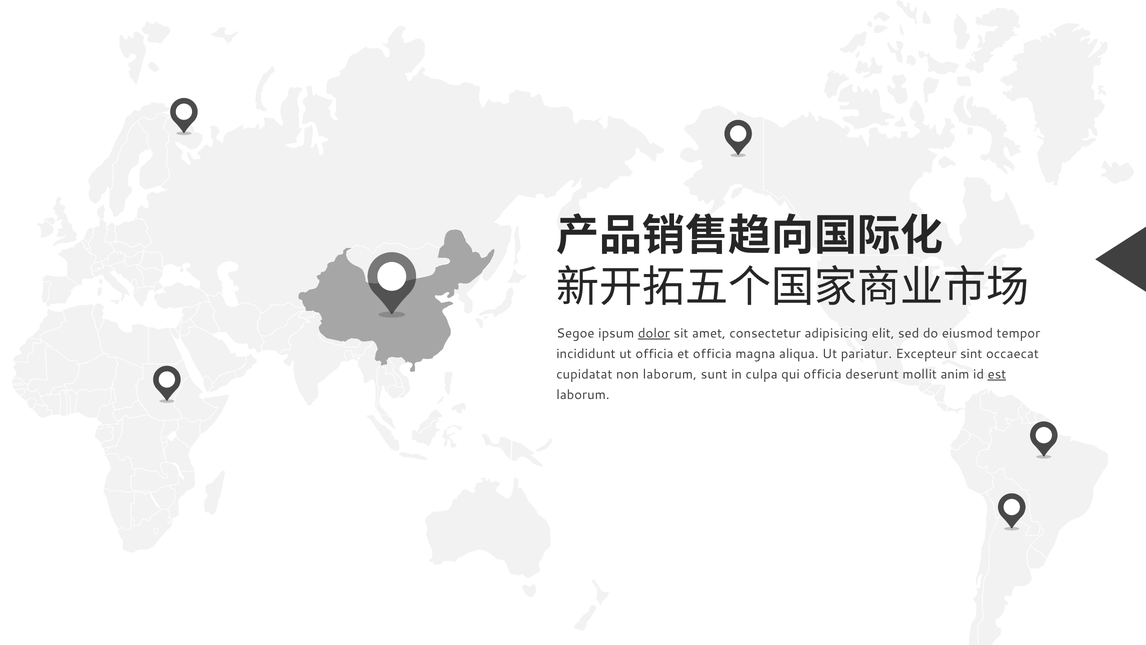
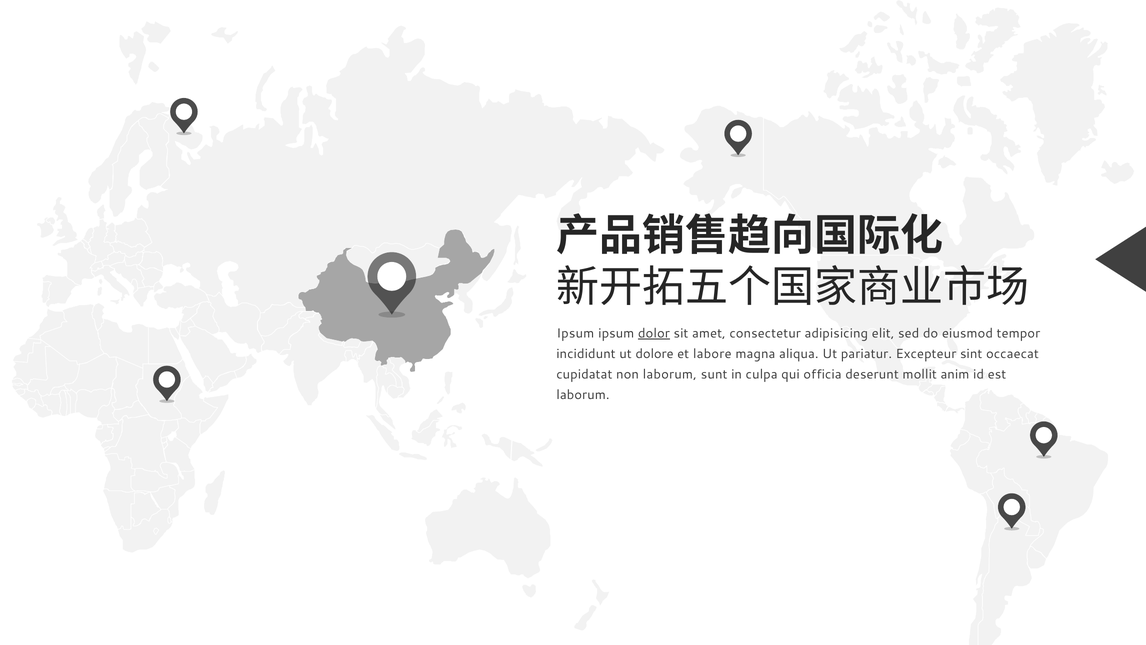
Segoe: Segoe -> Ipsum (575, 333)
ut officia: officia -> dolore (655, 354)
et officia: officia -> labore (712, 354)
est underline: present -> none (997, 374)
